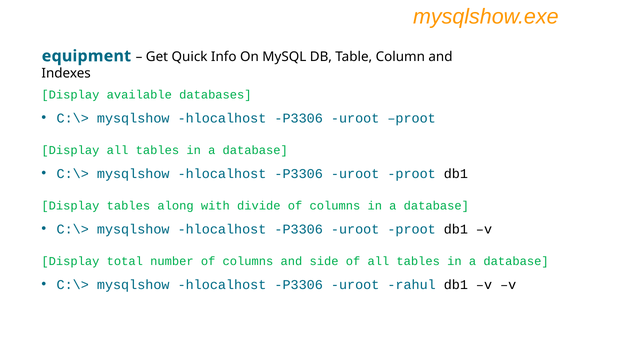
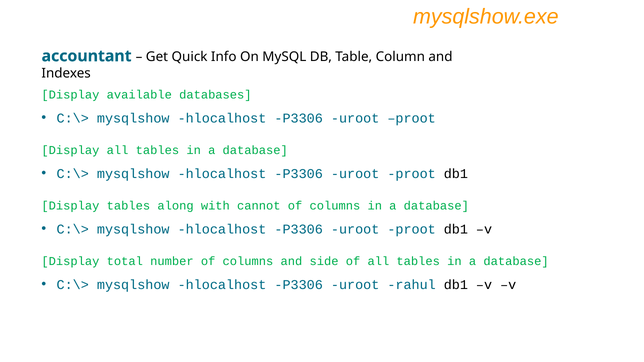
equipment: equipment -> accountant (87, 56)
divide: divide -> cannot (259, 206)
